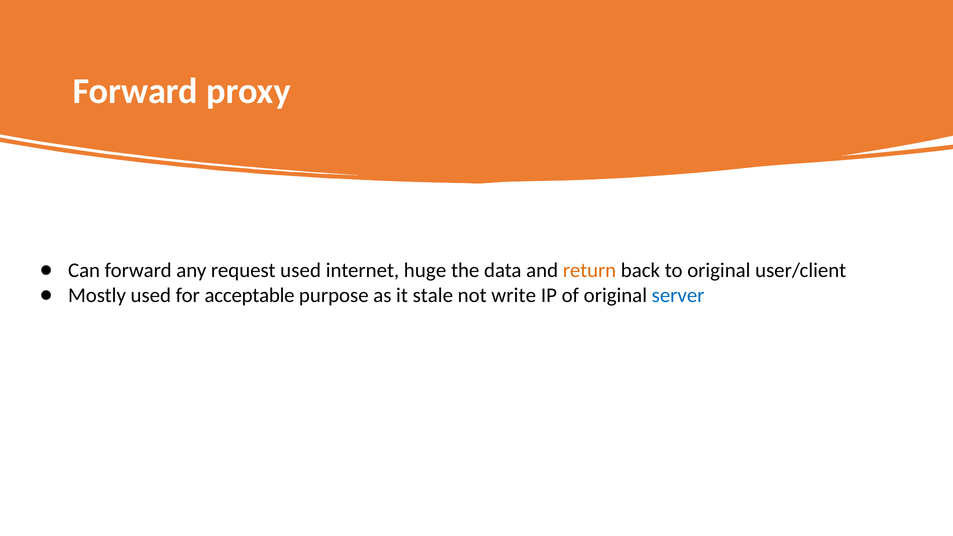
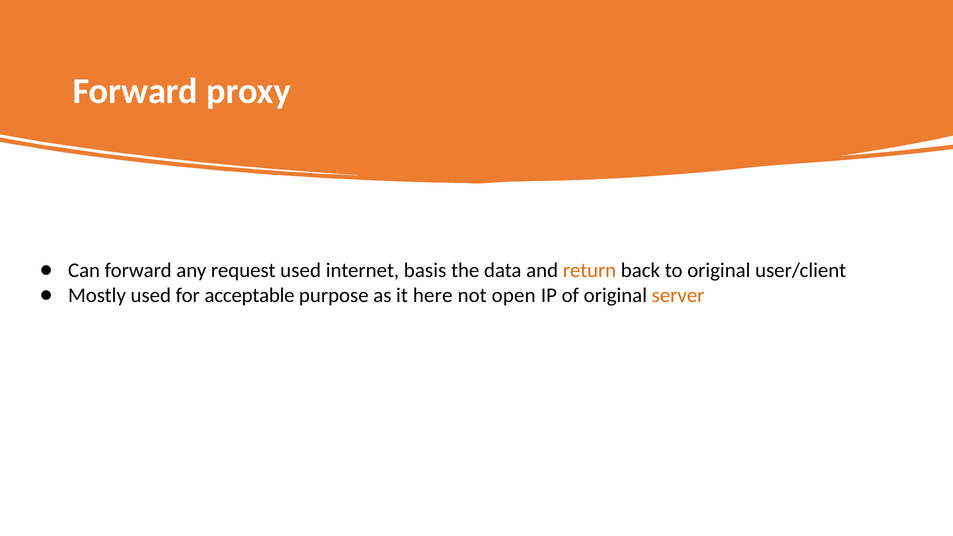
huge: huge -> basis (425, 271)
stale: stale -> here (433, 296)
write: write -> open (514, 296)
server colour: blue -> orange (678, 296)
